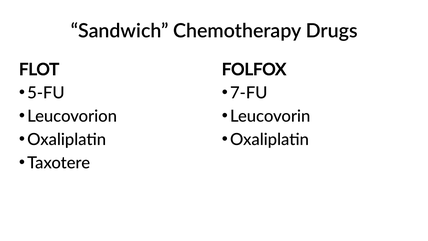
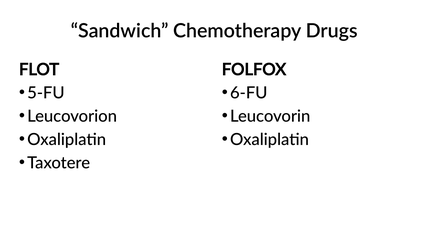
7-FU: 7-FU -> 6-FU (249, 93)
